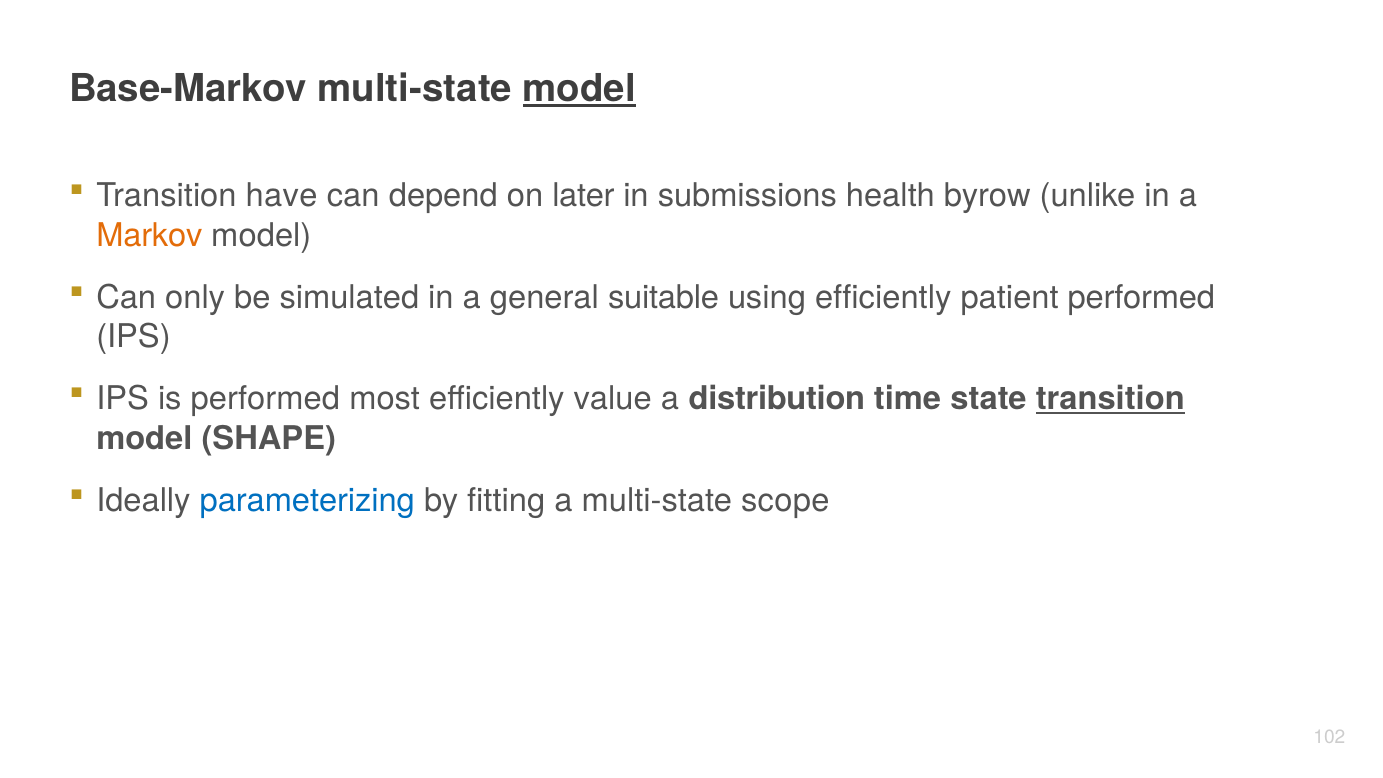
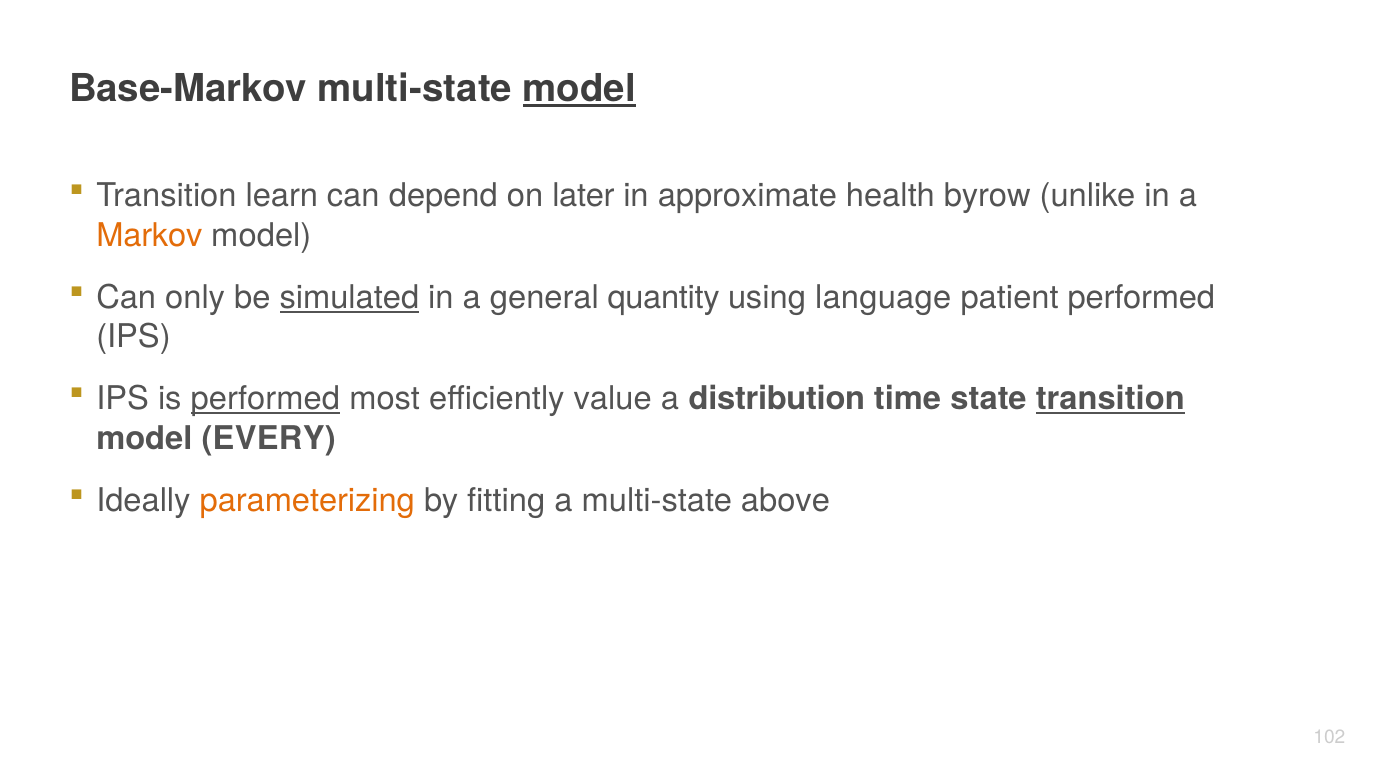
have: have -> learn (282, 196)
submissions: submissions -> approximate (747, 196)
simulated underline: none -> present (349, 298)
suitable: suitable -> quantity (664, 298)
using efficiently: efficiently -> language (883, 298)
performed underline: none -> present (265, 399)
SHAPE: SHAPE -> EVERY (269, 438)
parameterizing colour: blue -> orange (307, 501)
scope: scope -> above (785, 501)
